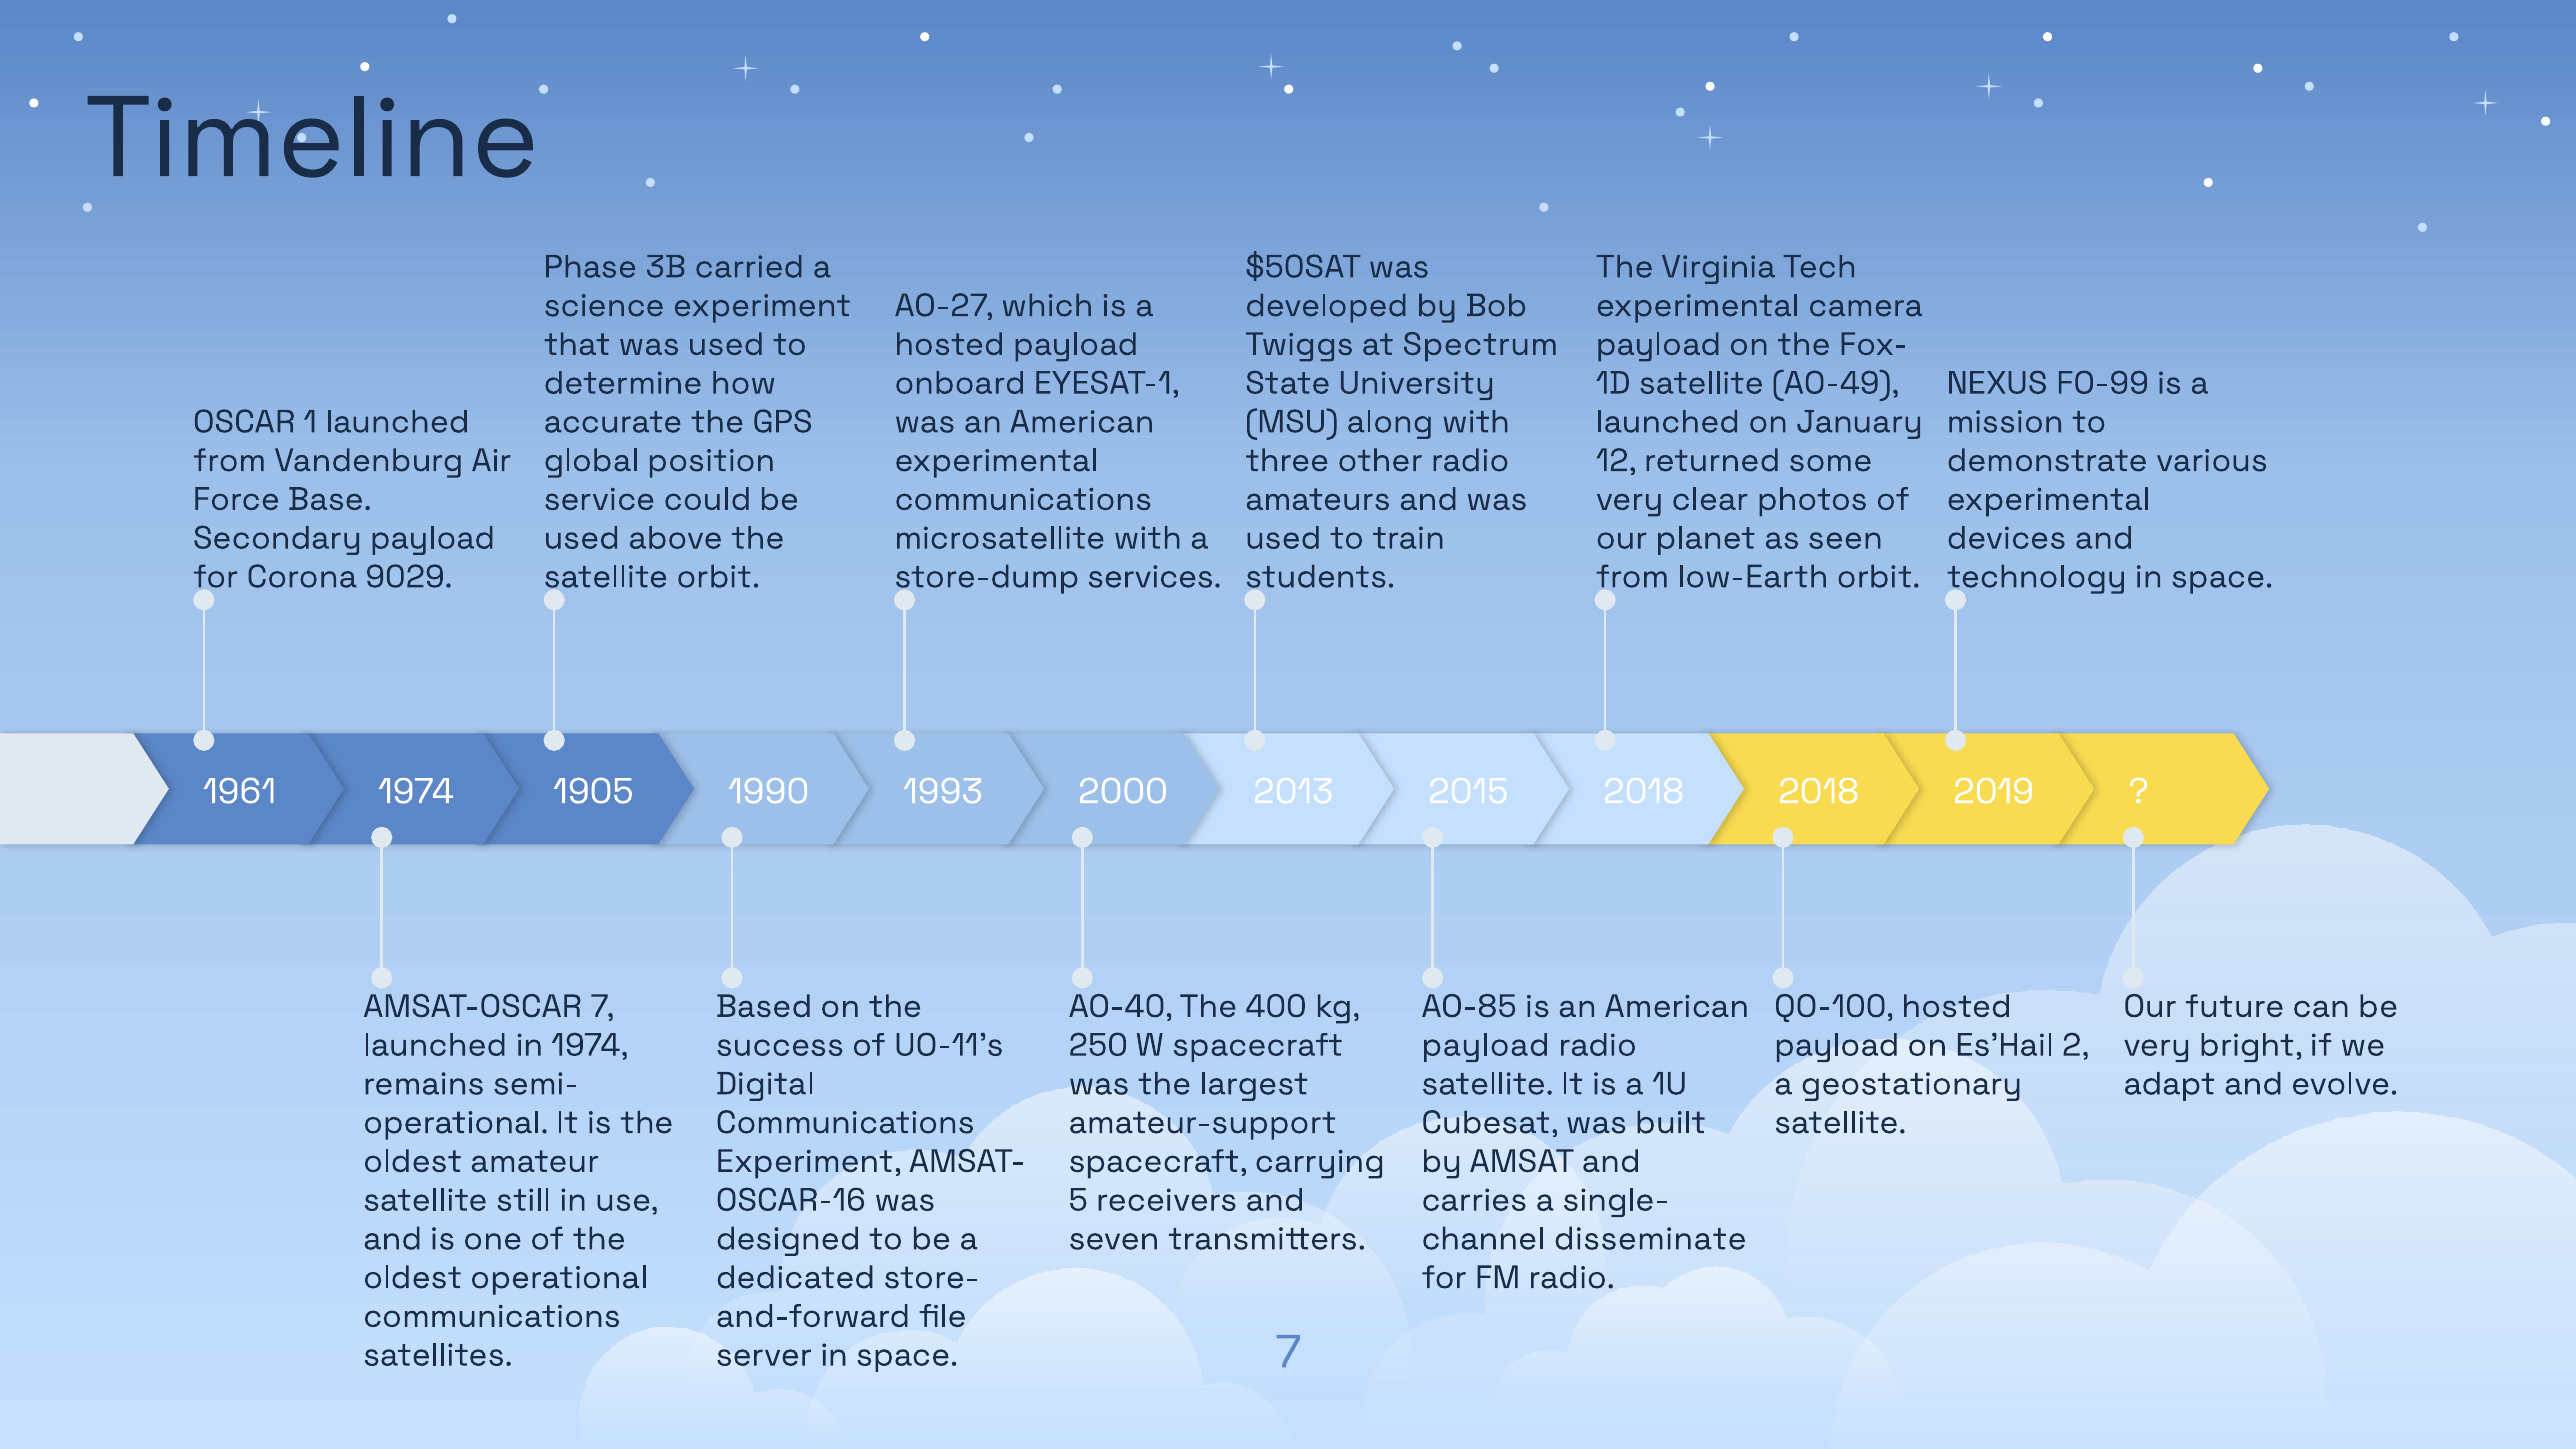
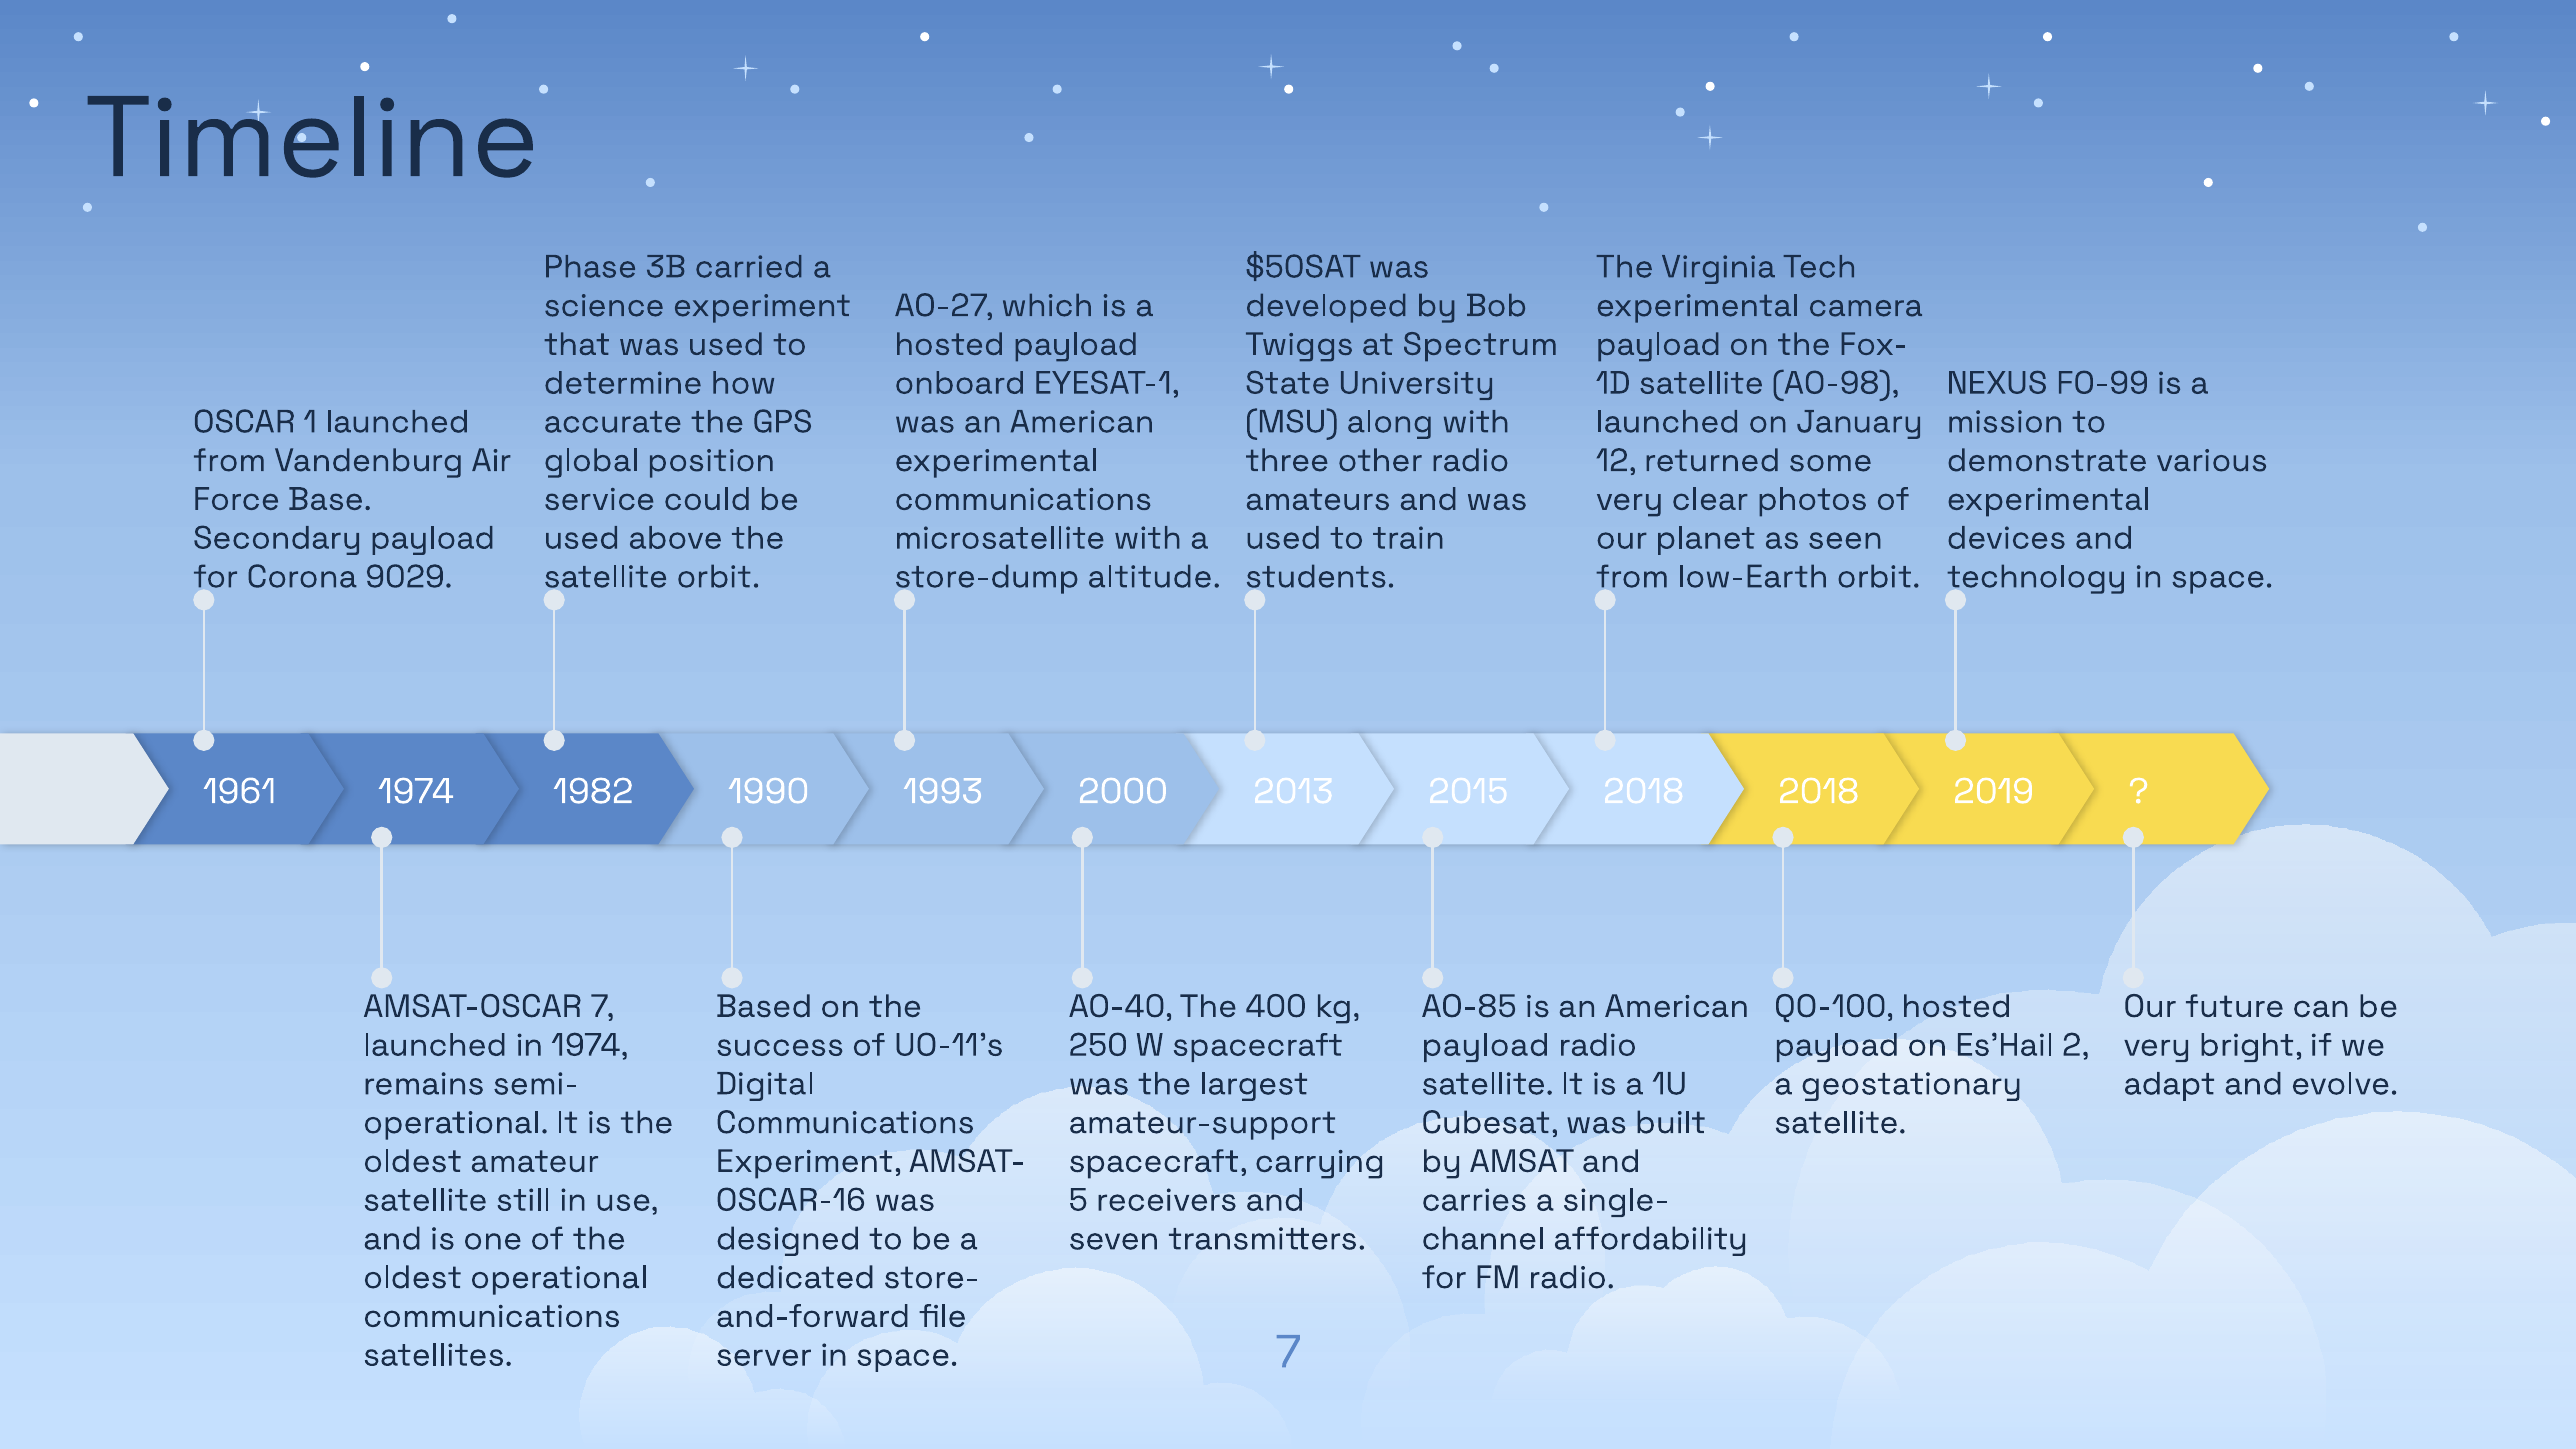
AO-49: AO-49 -> AO-98 (1836, 383)
services: services -> altitude (1154, 577)
1905: 1905 -> 1982 (593, 791)
disseminate: disseminate -> affordability (1650, 1239)
